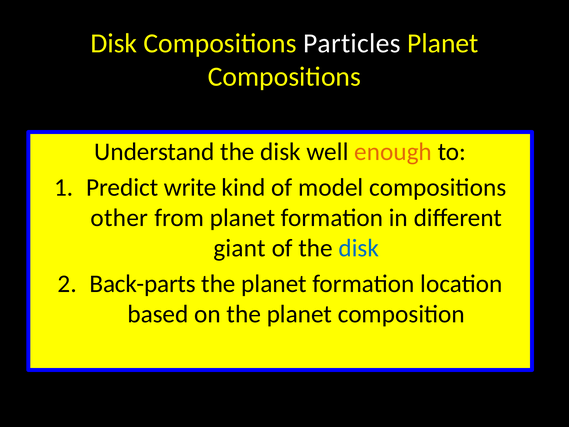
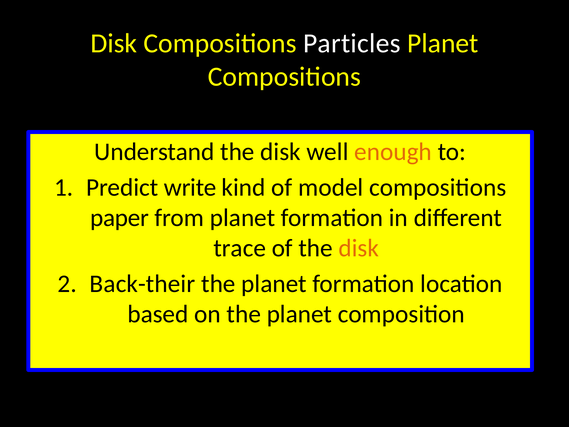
other: other -> paper (120, 218)
giant: giant -> trace (240, 248)
disk colour: blue -> orange (359, 248)
Back-parts: Back-parts -> Back-their (142, 284)
